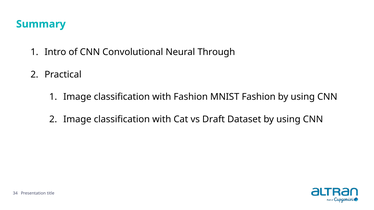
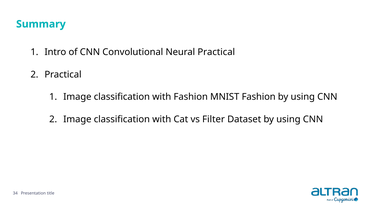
Neural Through: Through -> Practical (216, 52)
Draft: Draft -> Filter (214, 120)
